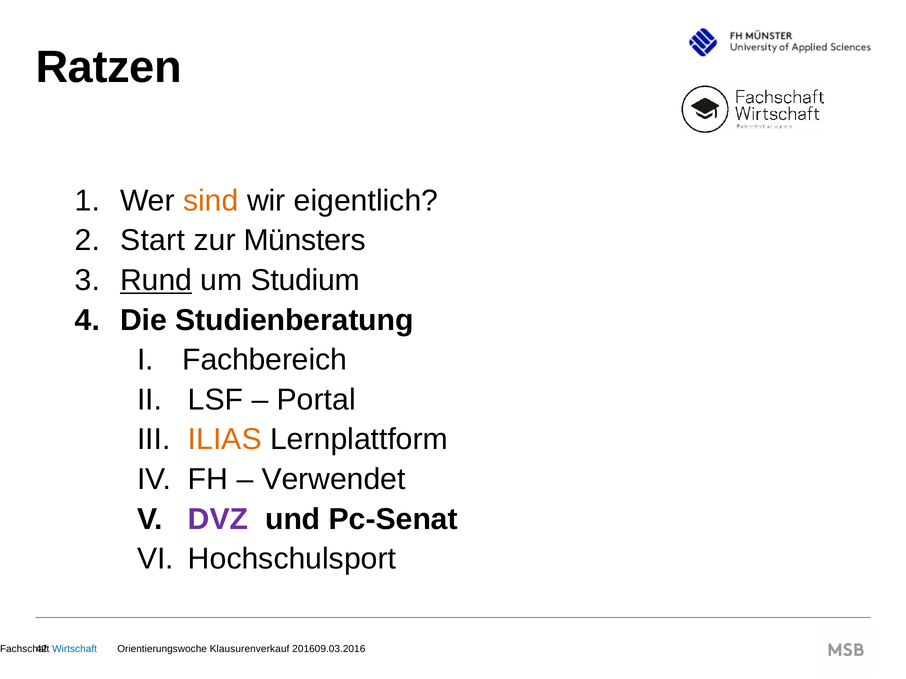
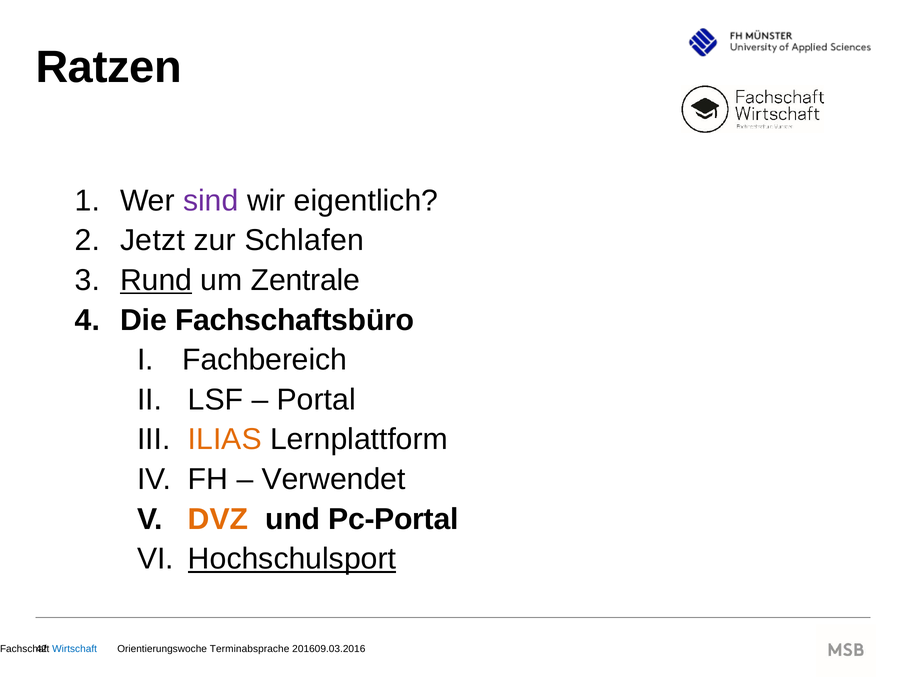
sind colour: orange -> purple (211, 201)
Start: Start -> Jetzt (153, 241)
Münsters: Münsters -> Schlafen (304, 241)
Studium: Studium -> Zentrale (305, 280)
Studienberatung: Studienberatung -> Fachschaftsbüro (295, 320)
DVZ colour: purple -> orange (218, 520)
Pc-Senat: Pc-Senat -> Pc-Portal (393, 520)
Hochschulsport underline: none -> present (292, 559)
Klausurenverkauf: Klausurenverkauf -> Terminabsprache (250, 649)
